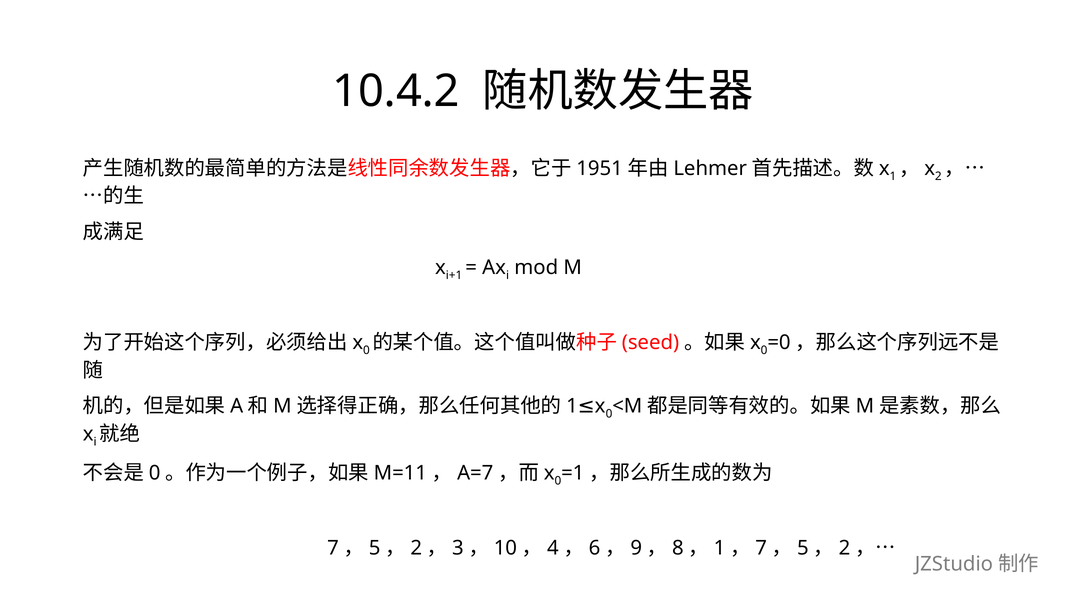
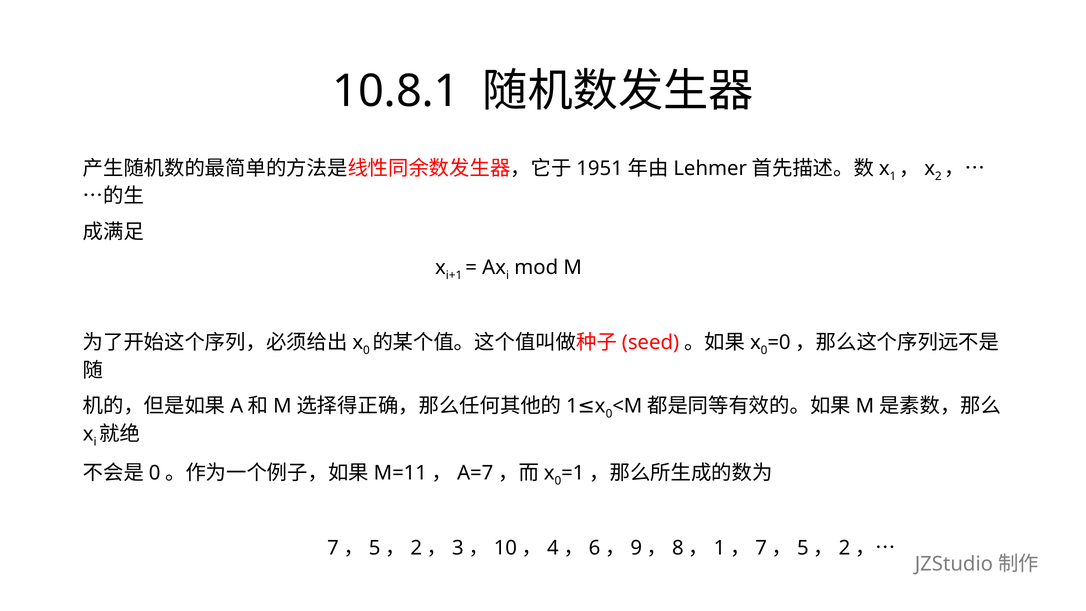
10.4.2: 10.4.2 -> 10.8.1 (396, 91)
